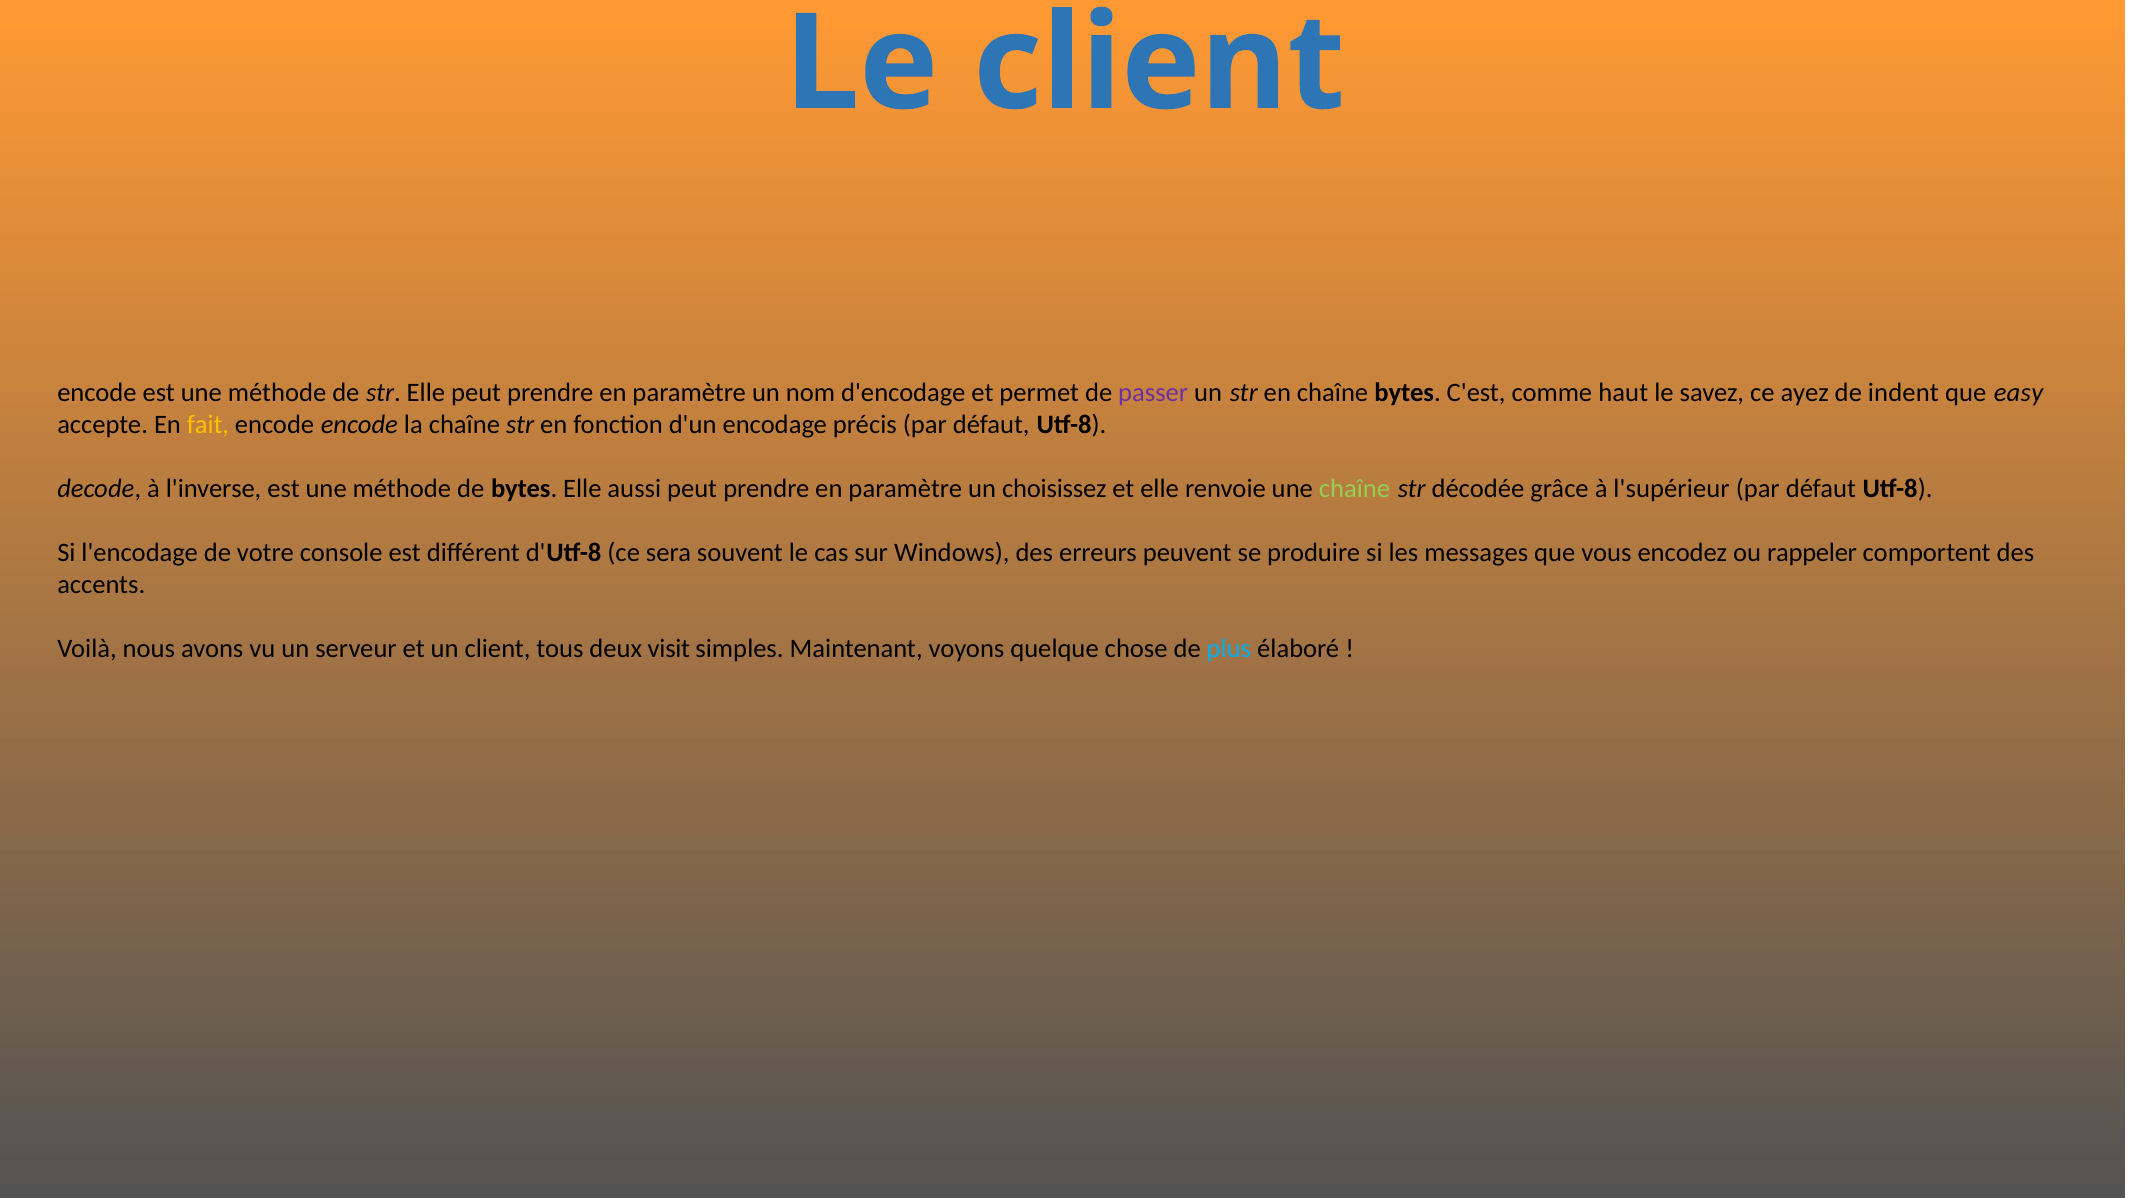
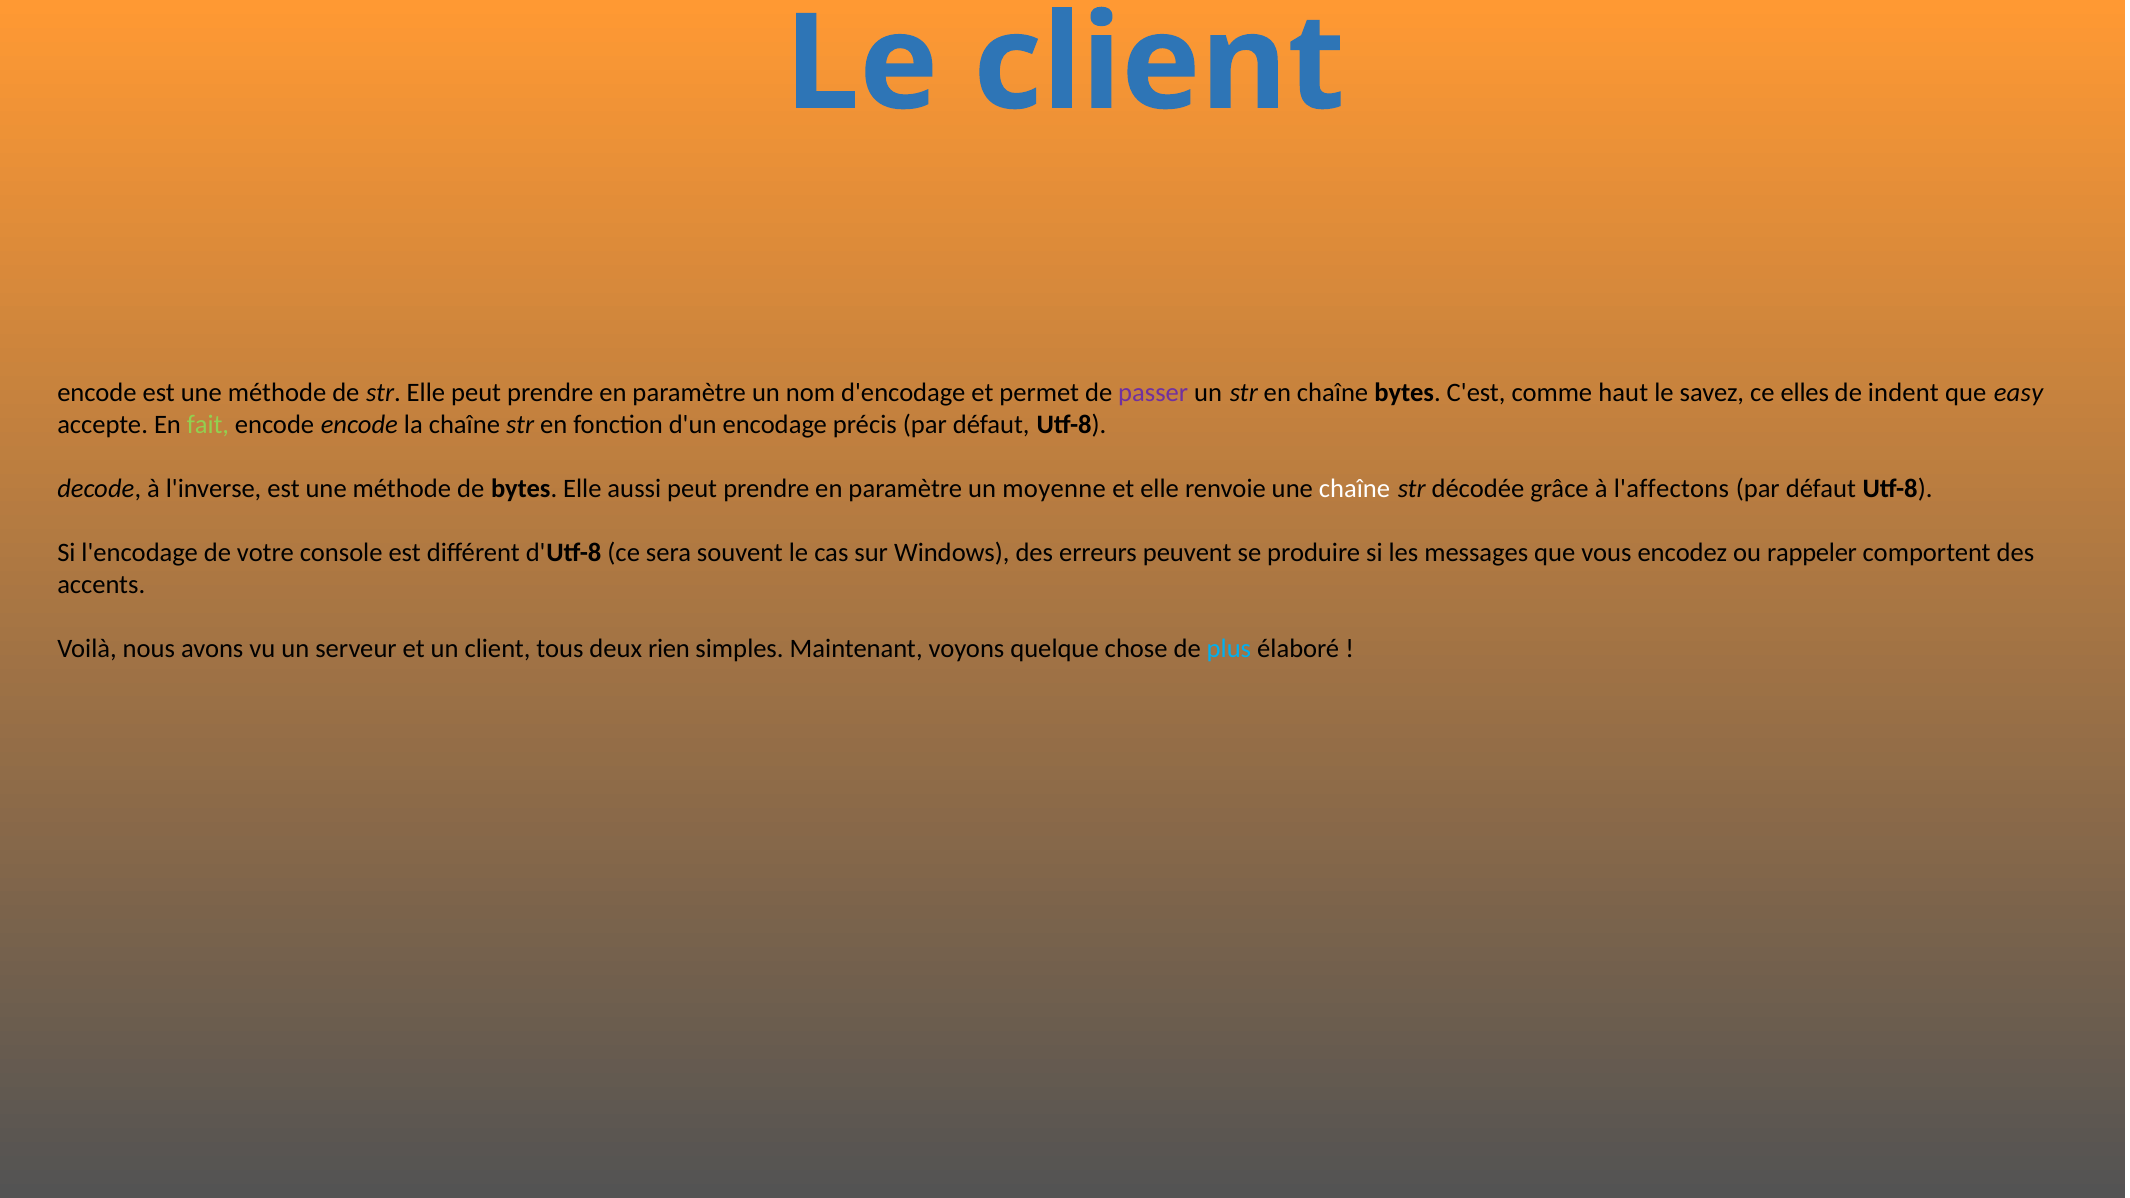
ayez: ayez -> elles (1805, 393)
fait colour: yellow -> light green (208, 425)
choisissez: choisissez -> moyenne (1054, 489)
chaîne colour: light green -> white (1354, 489)
l'supérieur: l'supérieur -> l'affectons (1671, 489)
visit: visit -> rien (669, 649)
